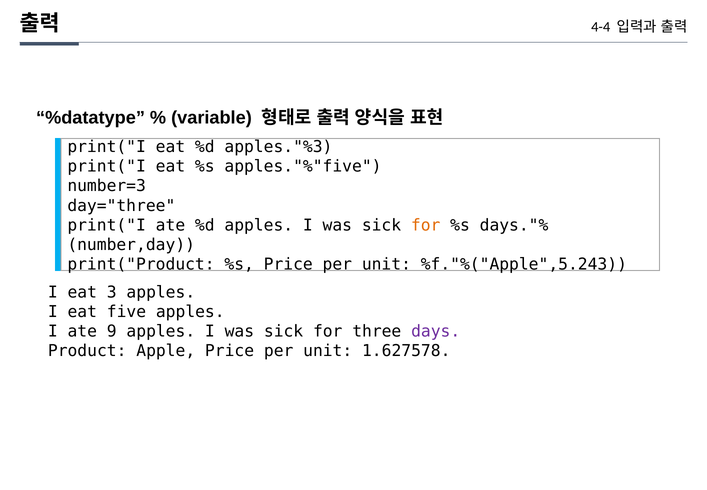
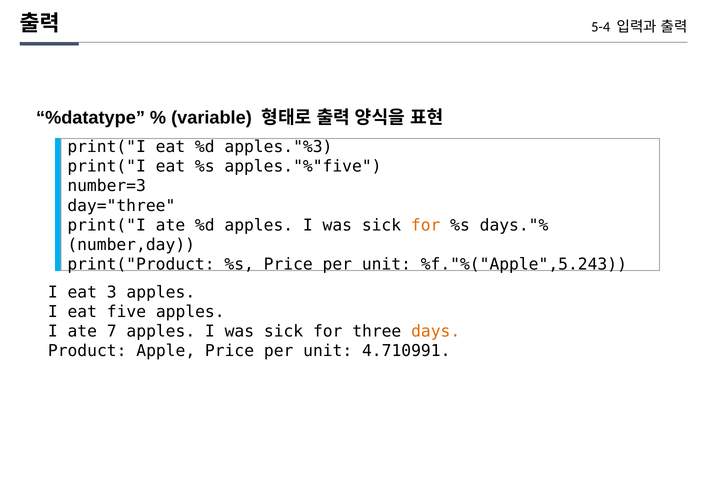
4-4: 4-4 -> 5-4 (601, 27)
9: 9 -> 7 (112, 331)
days colour: purple -> orange (436, 331)
1.627578: 1.627578 -> 4.710991 (406, 351)
